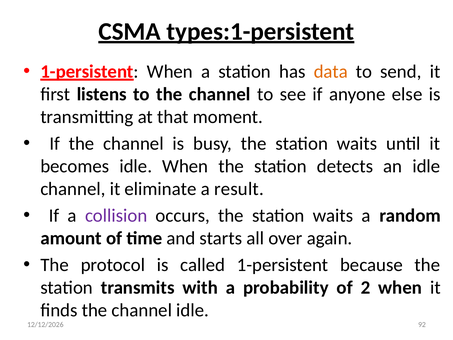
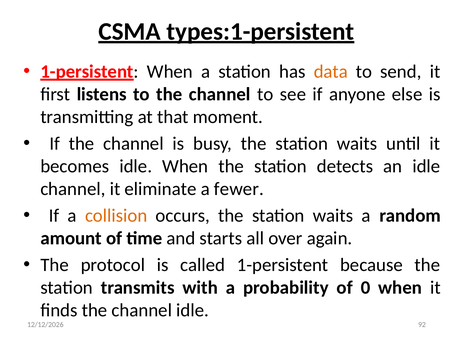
result: result -> fewer (239, 189)
collision colour: purple -> orange (116, 215)
2: 2 -> 0 (365, 287)
